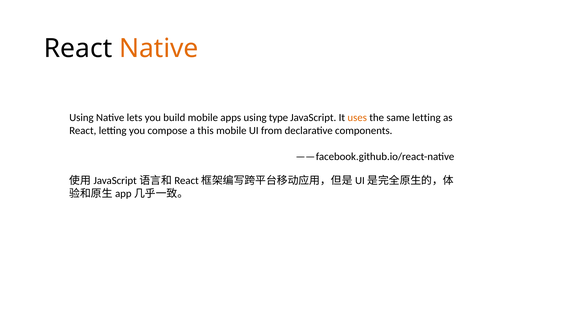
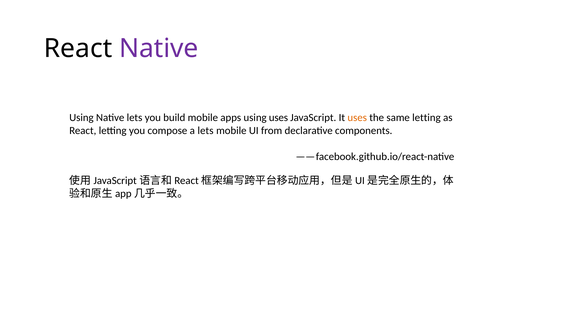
Native colour: orange -> purple (159, 48)
using type: type -> uses (278, 118)
a this: this -> lets (206, 131)
